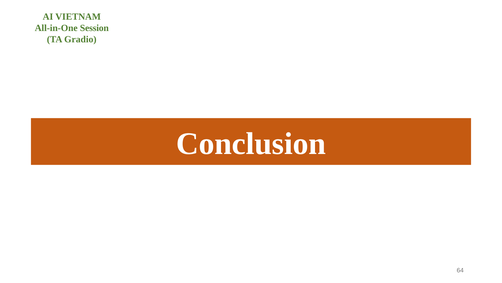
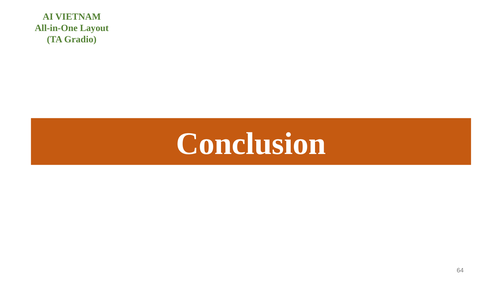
Session: Session -> Layout (94, 28)
